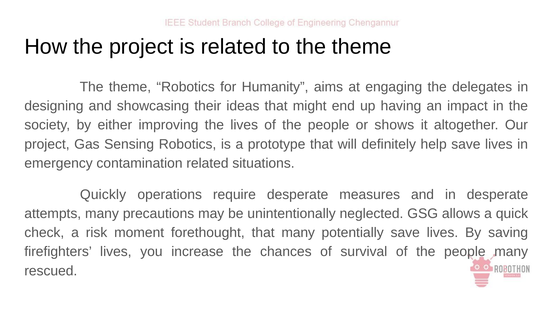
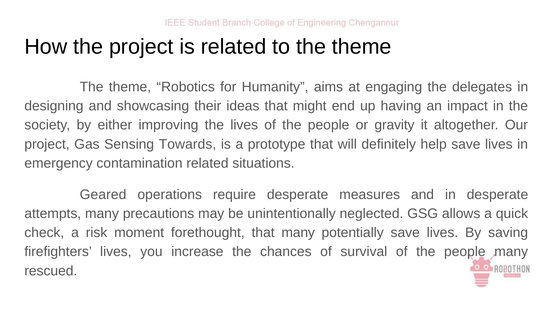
shows: shows -> gravity (394, 125)
Sensing Robotics: Robotics -> Towards (187, 144)
Quickly: Quickly -> Geared (103, 195)
